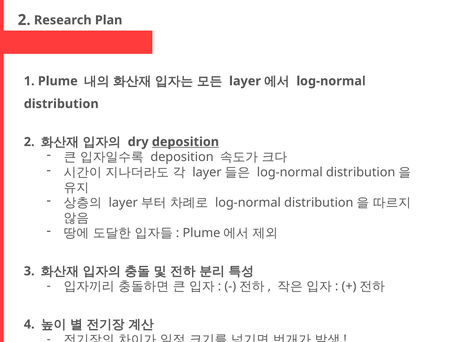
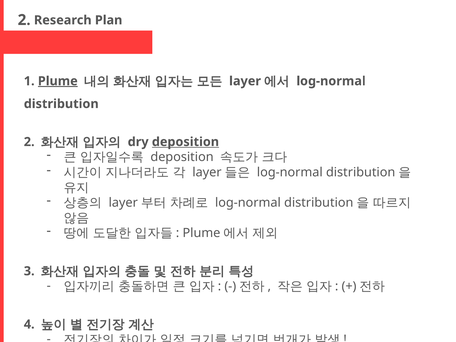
Plume underline: none -> present (58, 81)
